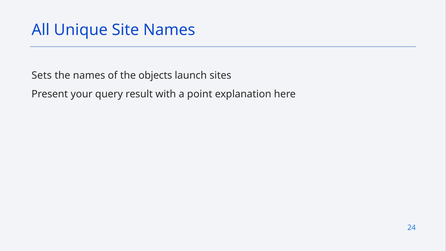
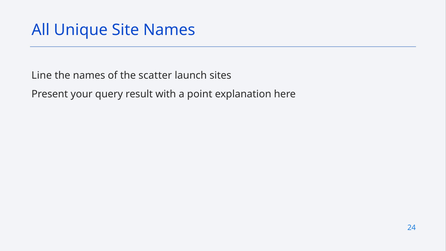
Sets: Sets -> Line (42, 75)
objects: objects -> scatter (155, 75)
